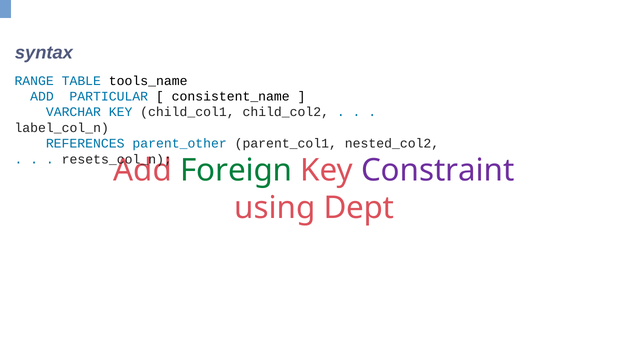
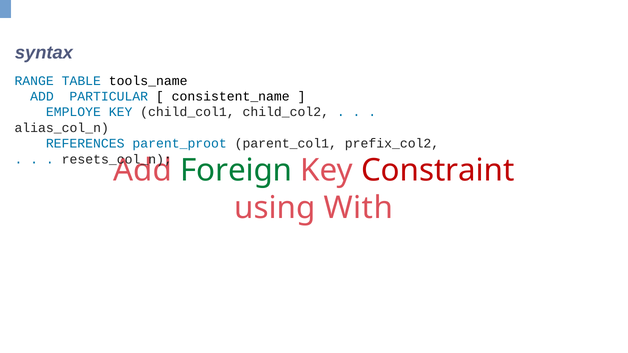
VARCHAR: VARCHAR -> EMPLOYE (73, 112)
label_col_n: label_col_n -> alias_col_n (62, 128)
parent_other: parent_other -> parent_proot (180, 144)
nested_col2: nested_col2 -> prefix_col2 (392, 144)
Constraint colour: purple -> red (438, 170)
Dept: Dept -> With (358, 208)
